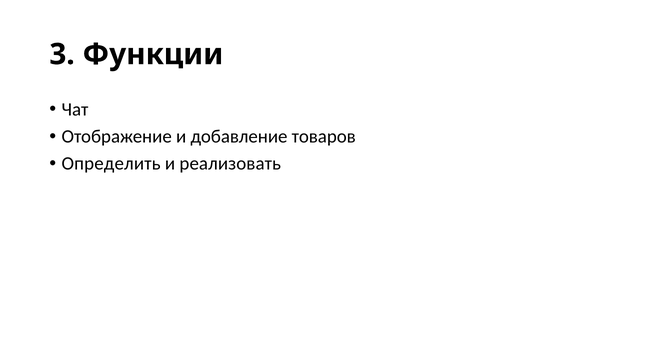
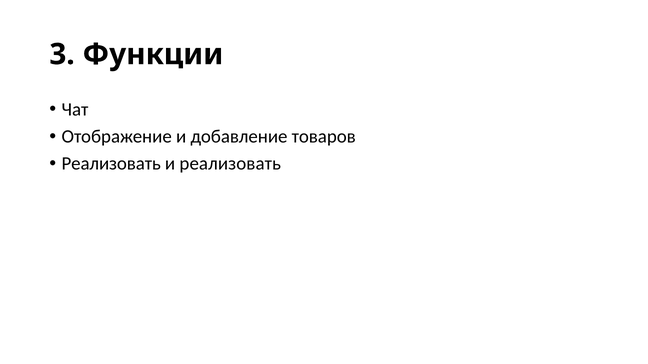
Определить: Определить -> Реализовать (111, 164)
